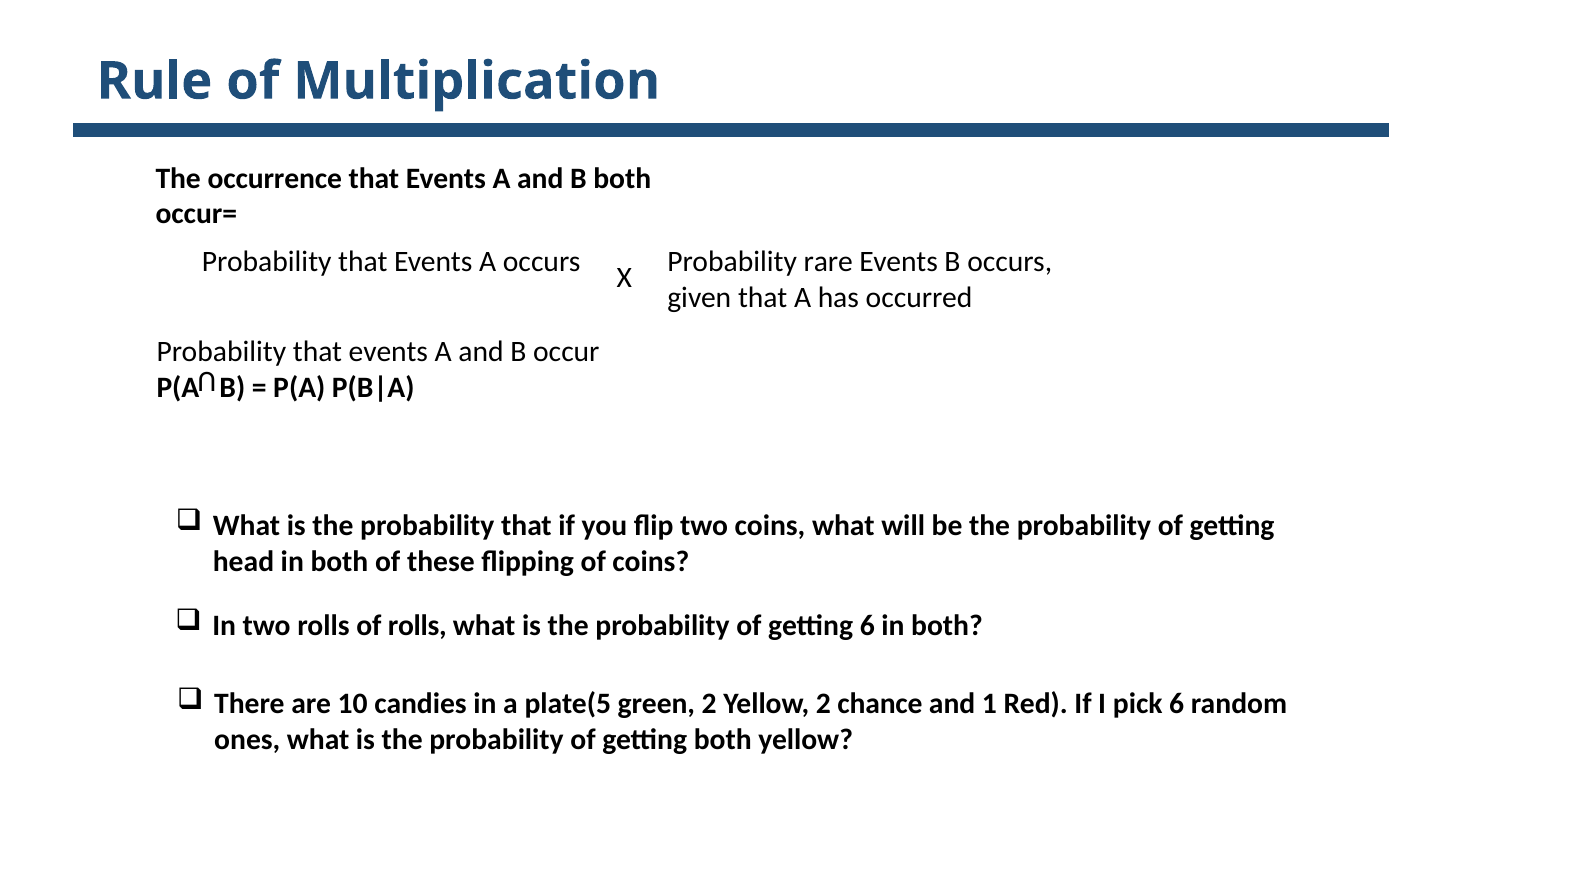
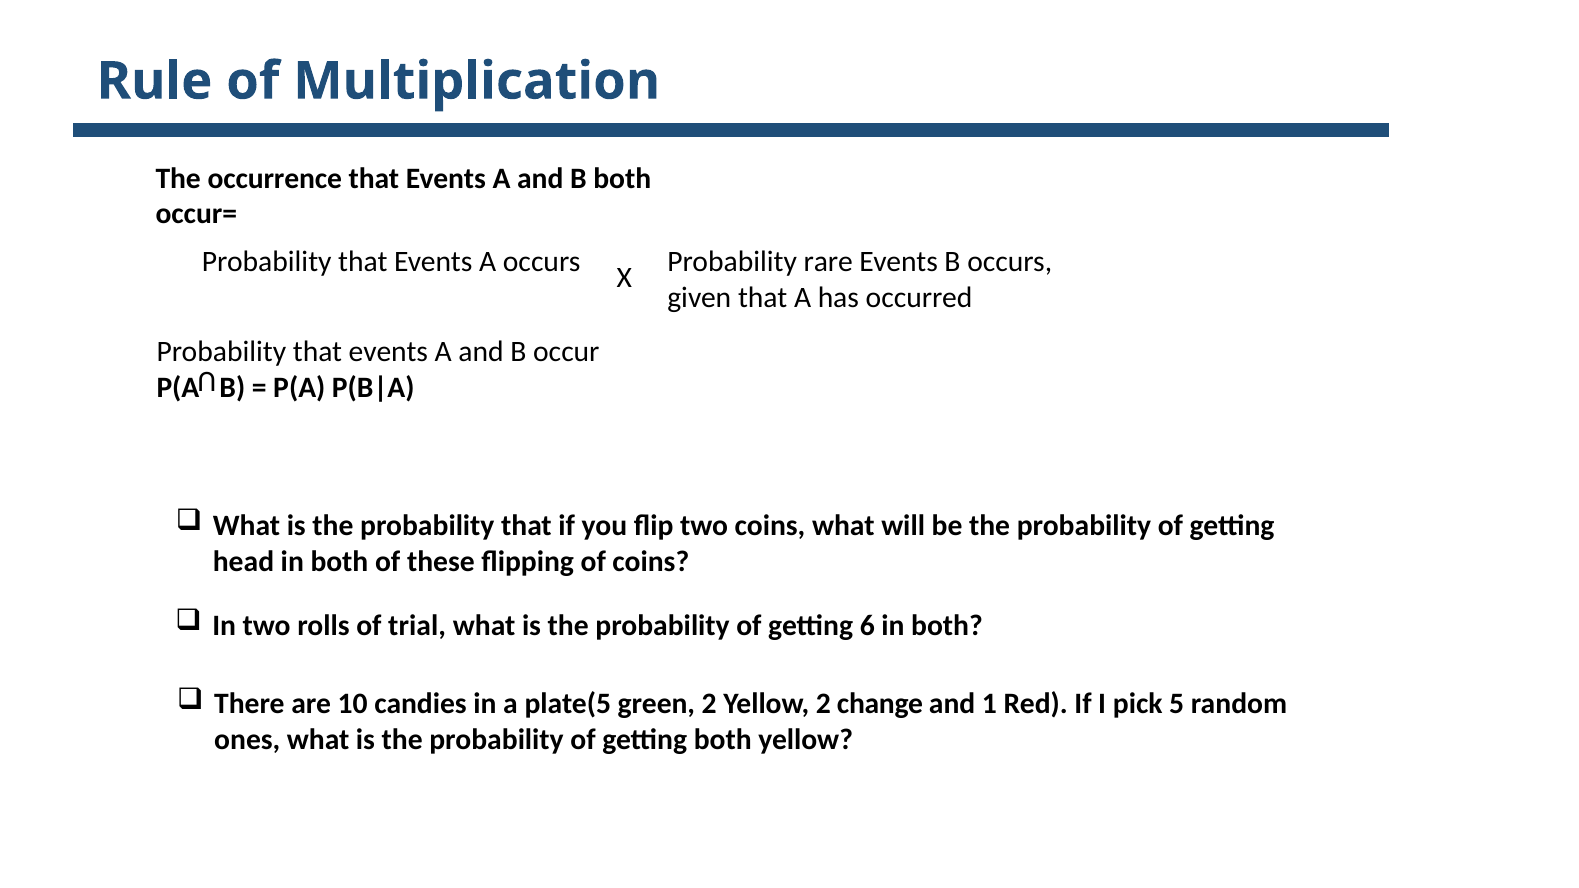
of rolls: rolls -> trial (417, 626)
chance: chance -> change (880, 704)
pick 6: 6 -> 5 (1177, 704)
